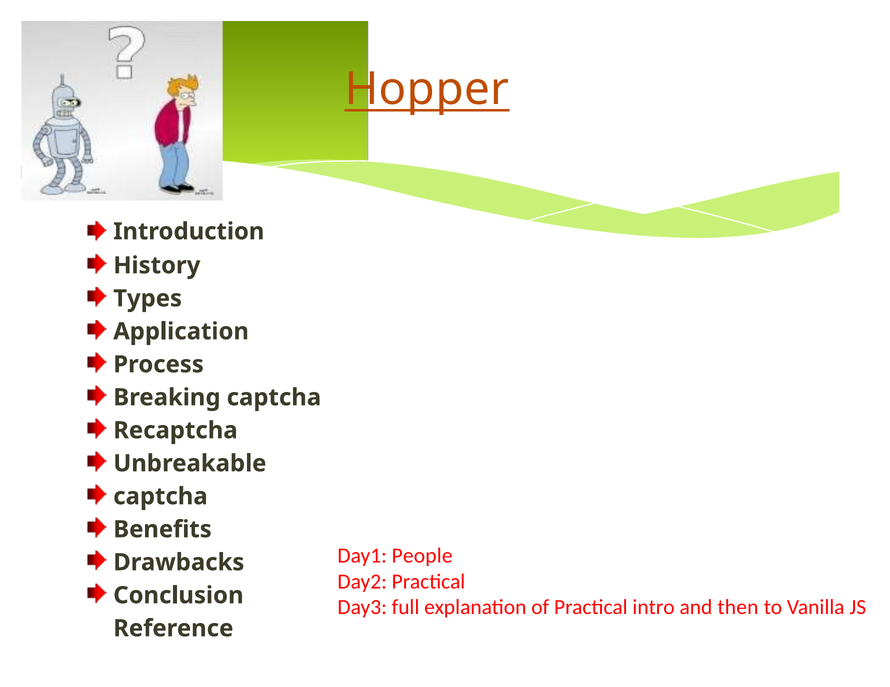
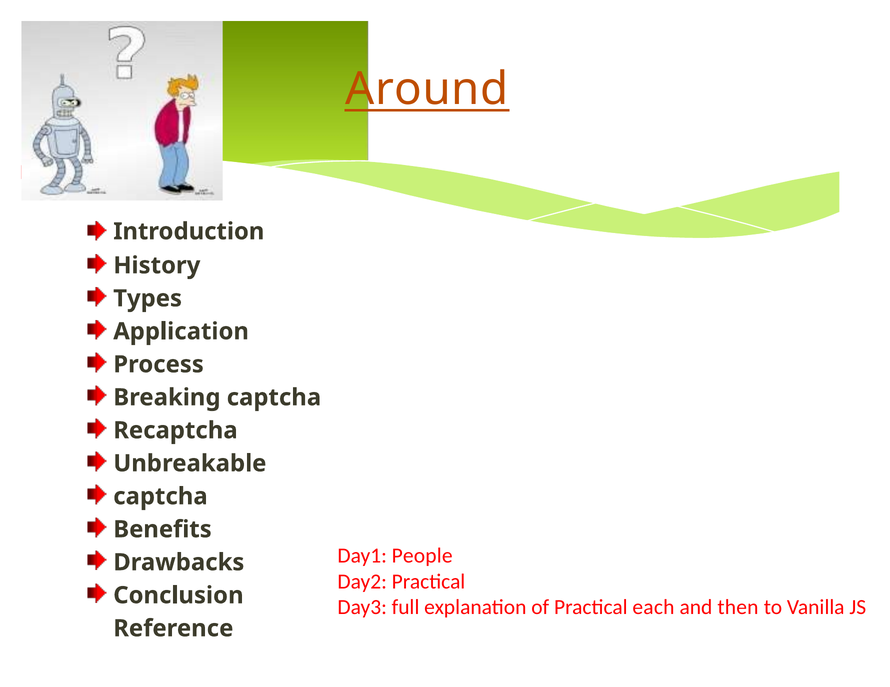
Hopper: Hopper -> Around (427, 89)
intro: intro -> each (653, 607)
